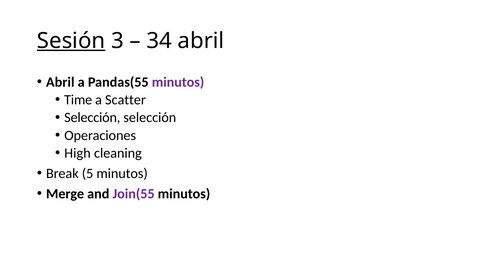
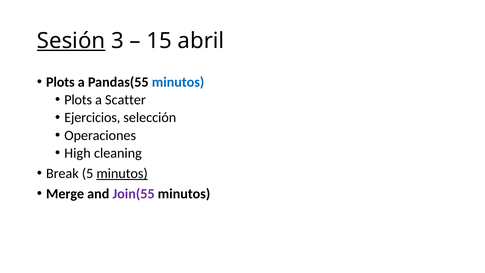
34: 34 -> 15 (159, 41)
Abril: Abril -> Plots (60, 82)
minutos colour: purple -> blue (178, 82)
Time: Time -> Plots (78, 100)
Selección: Selección -> Ejercicios (92, 118)
minutos underline: none -> present (122, 173)
